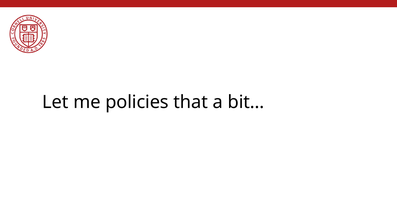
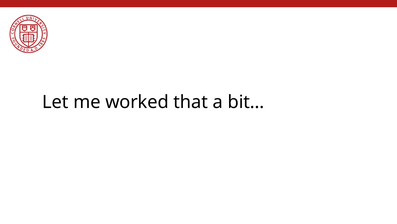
policies: policies -> worked (137, 102)
